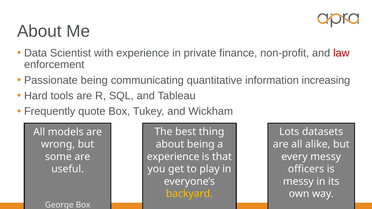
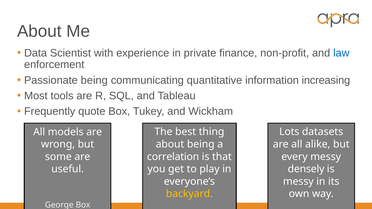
law colour: red -> blue (341, 53)
Hard: Hard -> Most (36, 96)
experience: experience -> correlation (173, 157)
officers: officers -> densely (306, 169)
